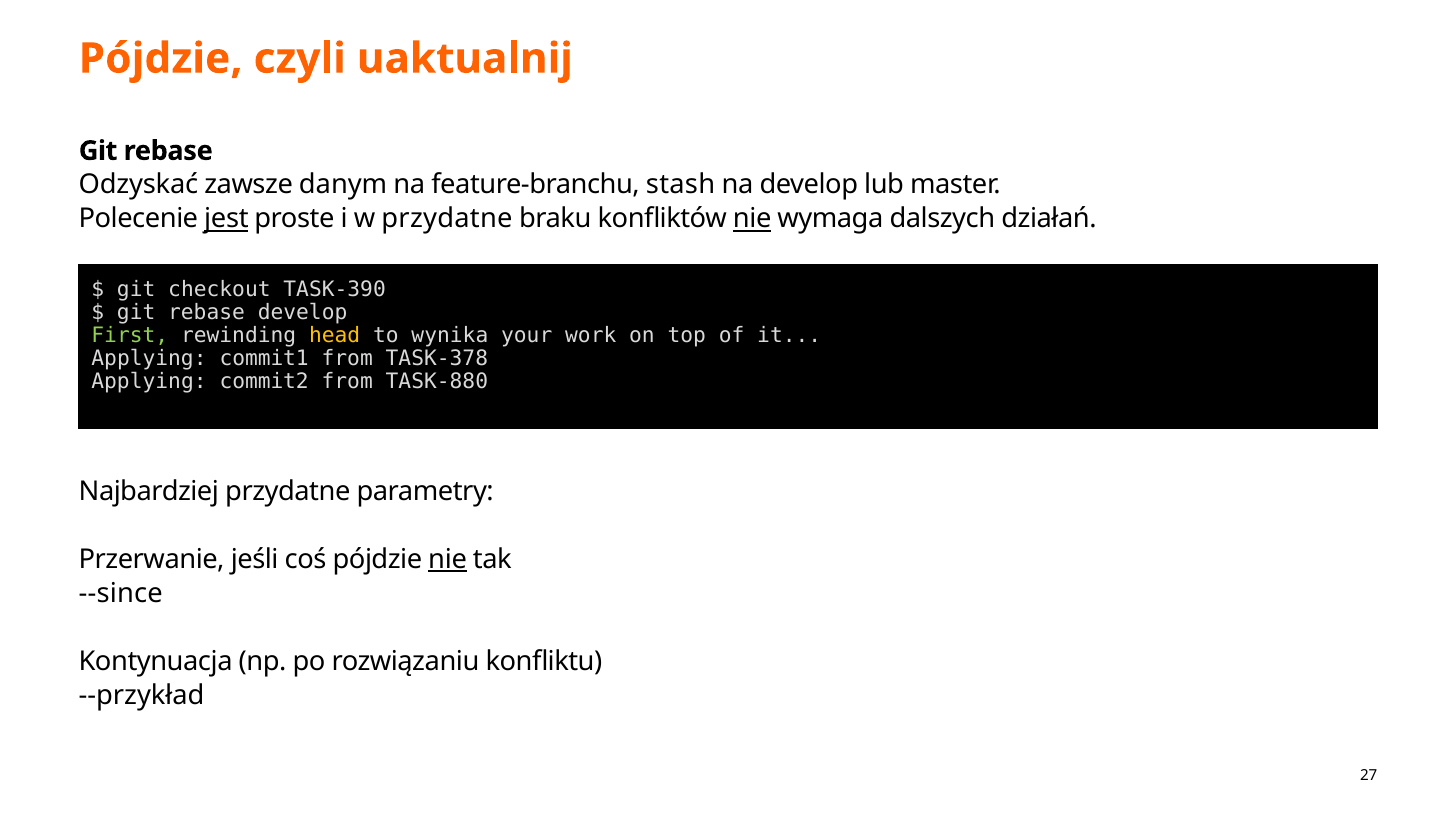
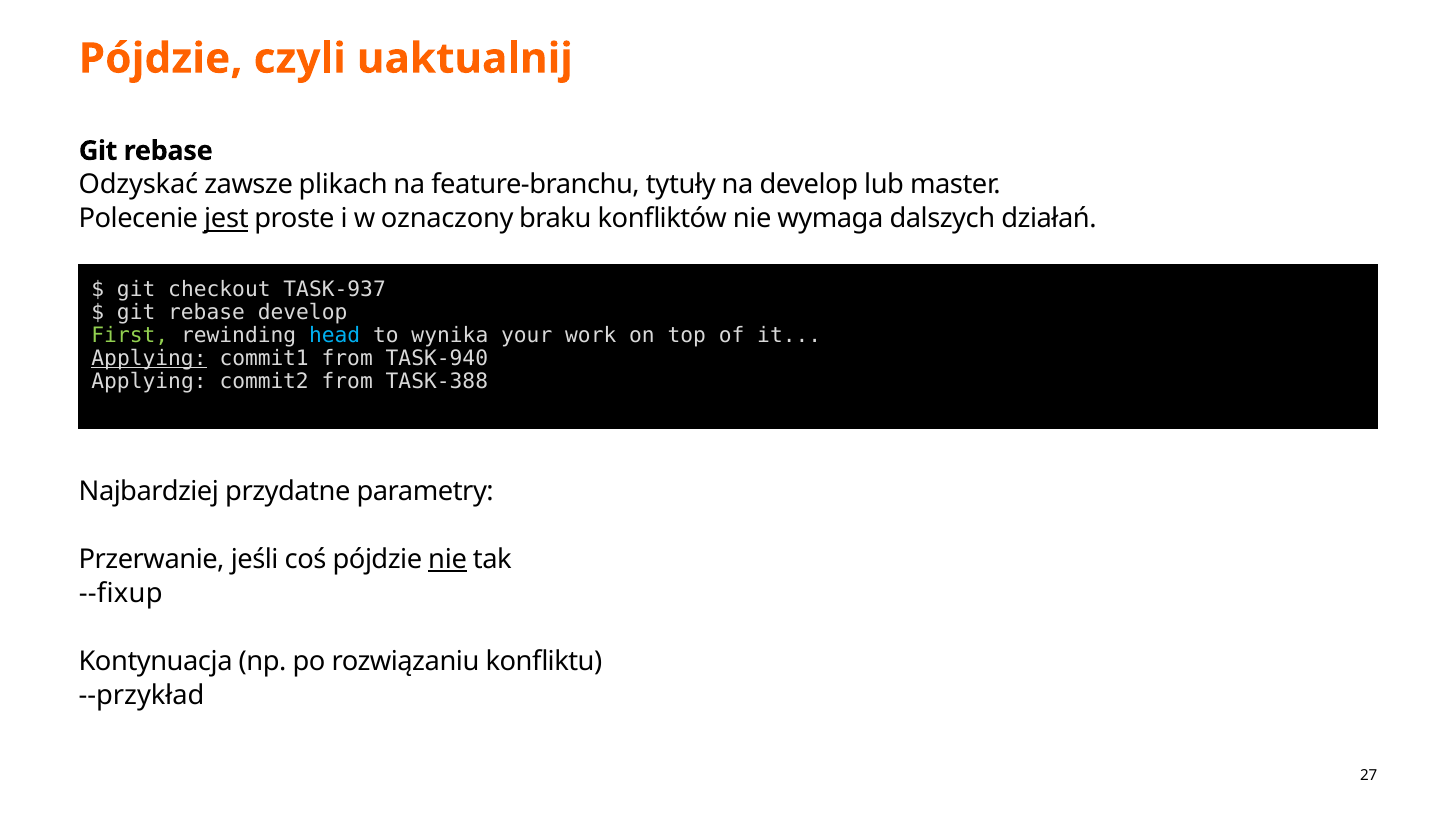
danym: danym -> plikach (343, 185)
stash: stash -> tytuły (681, 185)
w przydatne: przydatne -> oznaczony (447, 219)
nie underline: present -> none (752, 219)
TASK-390: TASK-390 -> TASK-937 (335, 289)
head colour: yellow -> light blue (335, 335)
Applying underline: none -> present (149, 358)
TASK-378: TASK-378 -> TASK-940 (437, 358)
TASK-880: TASK-880 -> TASK-388 (437, 381)
--since: --since -> --fixup (121, 593)
